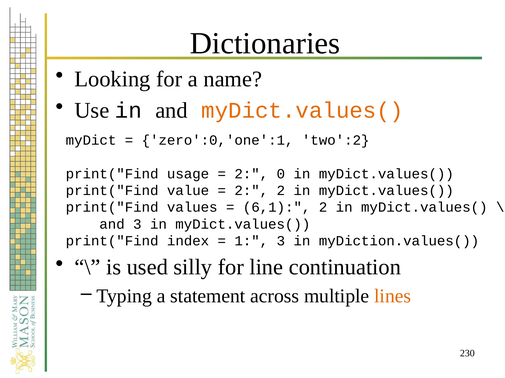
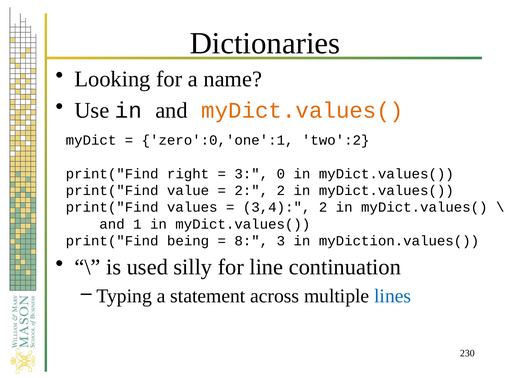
usage: usage -> right (188, 174)
2: 2 -> 3 (251, 174)
6,1: 6,1 -> 3,4 (277, 208)
and 3: 3 -> 1 (137, 225)
index: index -> being (188, 241)
1: 1 -> 8 (251, 241)
lines colour: orange -> blue (393, 297)
